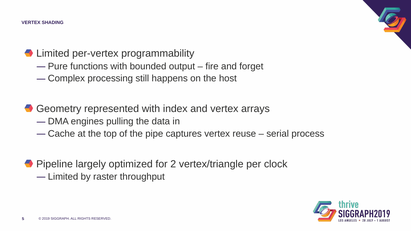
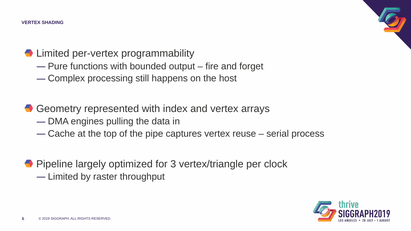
2: 2 -> 3 (173, 164)
